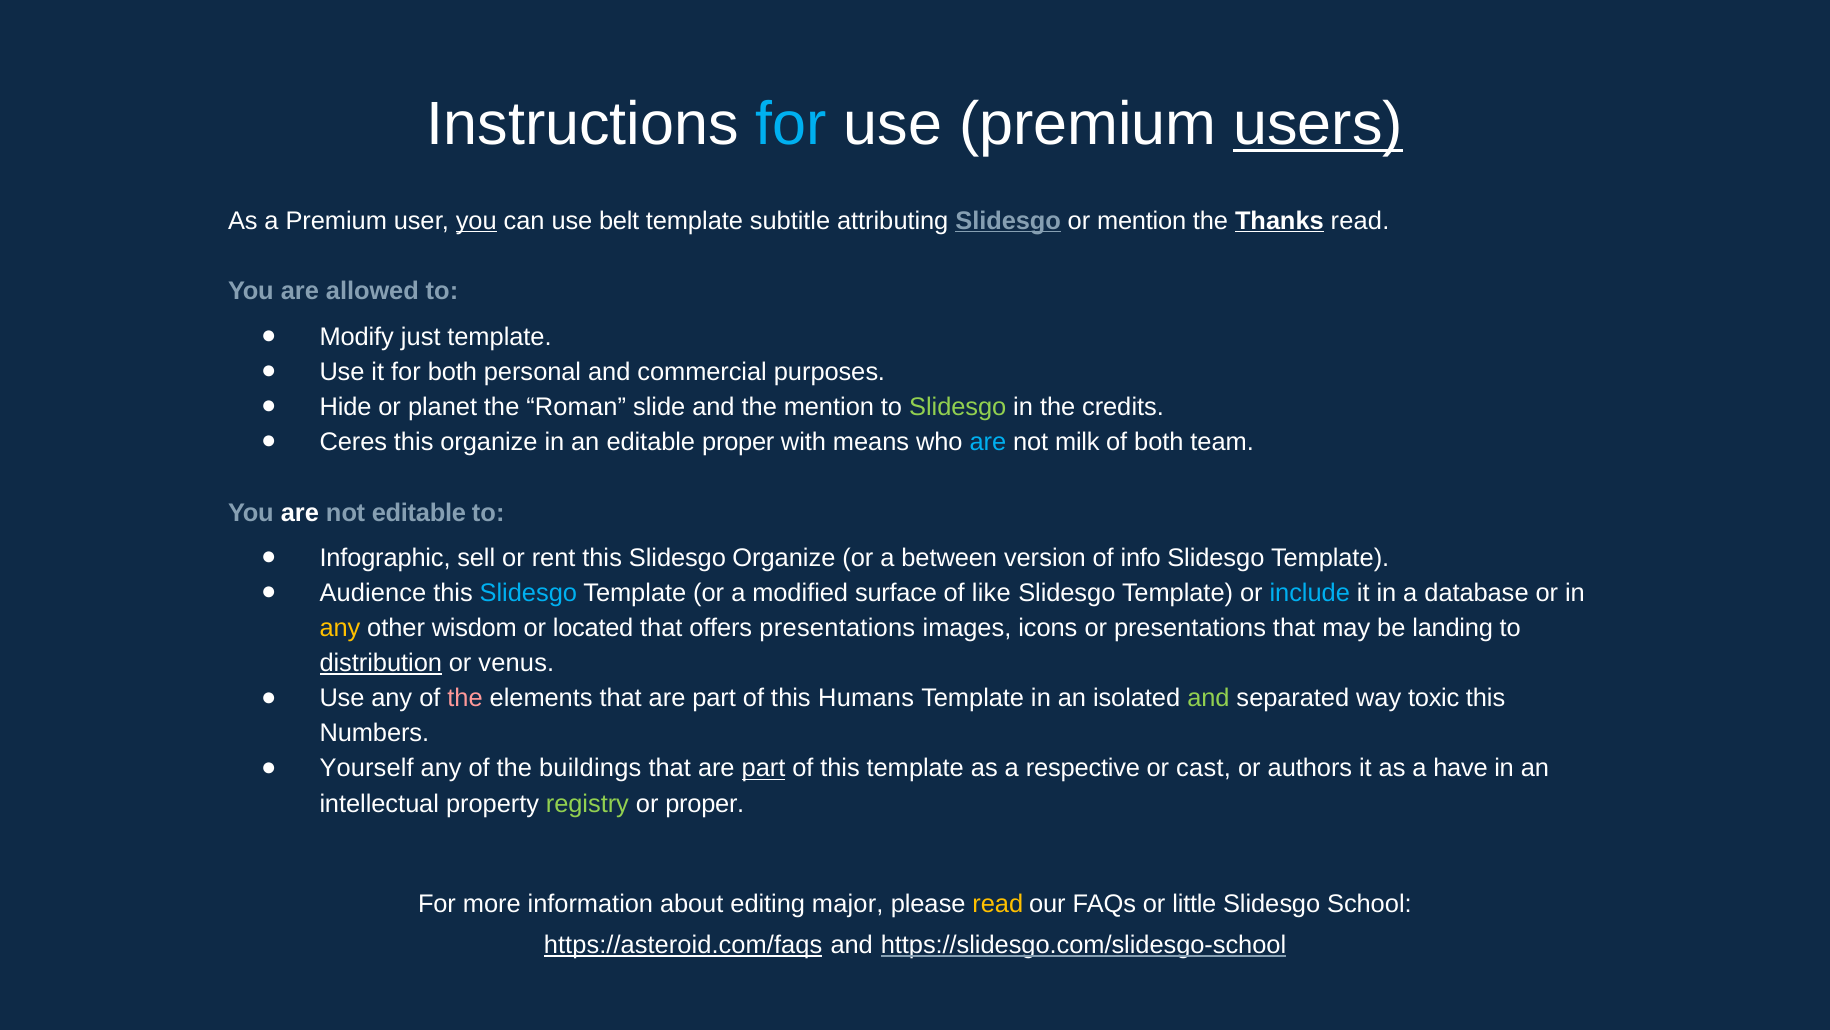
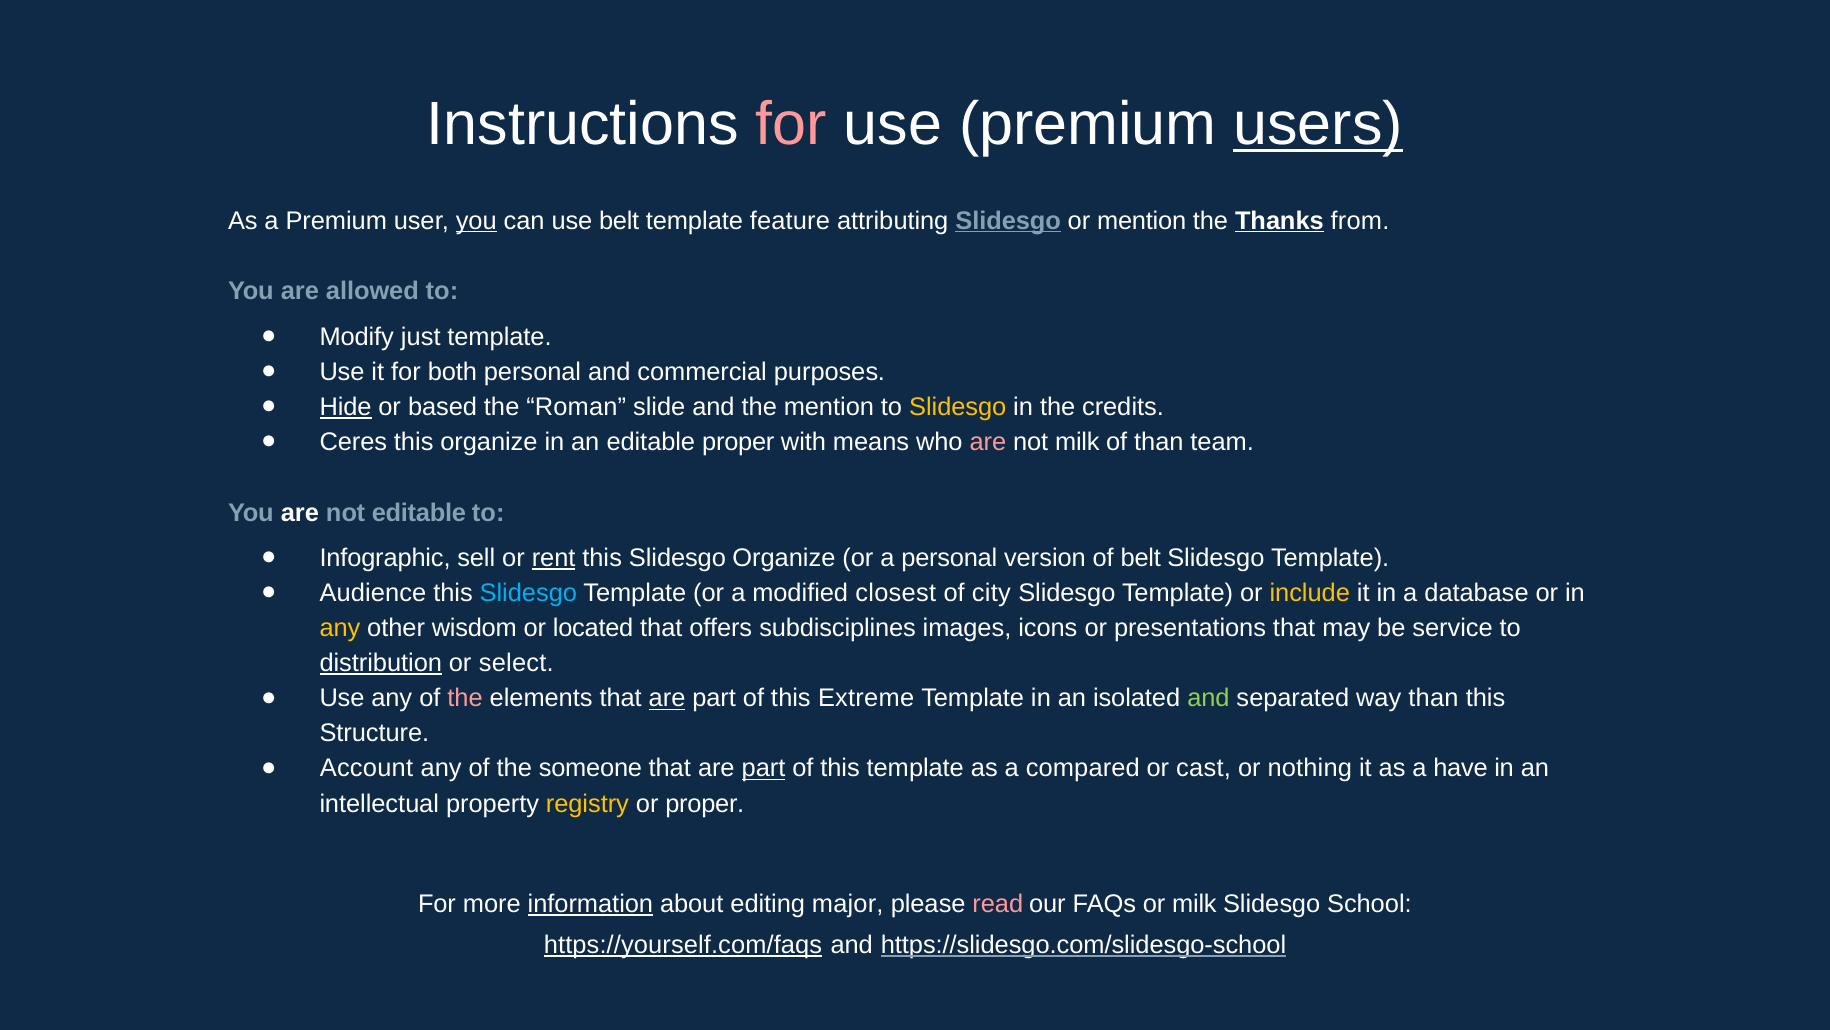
for colour: light blue -> pink (791, 124)
subtitle: subtitle -> feature (790, 221)
Thanks read: read -> from (1360, 221)
Hide underline: none -> present (346, 407)
planet: planet -> based (443, 407)
Slidesgo colour: light green -> yellow (958, 407)
are colour: light blue -> pink (988, 442)
of both: both -> than (1159, 442)
rent underline: none -> present (554, 558)
a between: between -> personal (949, 558)
of info: info -> belt (1141, 558)
surface: surface -> closest (896, 593)
like: like -> city (991, 593)
include colour: light blue -> yellow (1310, 593)
offers presentations: presentations -> subdisciplines (838, 628)
landing: landing -> service (1453, 628)
venus: venus -> select (516, 663)
are underline: none -> present (667, 698)
Humans: Humans -> Extreme (866, 698)
way toxic: toxic -> than (1433, 698)
Numbers: Numbers -> Structure (374, 733)
Yourself: Yourself -> Account (367, 768)
buildings: buildings -> someone (590, 768)
respective: respective -> compared (1083, 768)
authors: authors -> nothing (1310, 768)
registry colour: light green -> yellow (587, 803)
information underline: none -> present (590, 903)
read colour: yellow -> pink (998, 903)
or little: little -> milk (1194, 903)
https://asteroid.com/faqs: https://asteroid.com/faqs -> https://yourself.com/faqs (683, 944)
